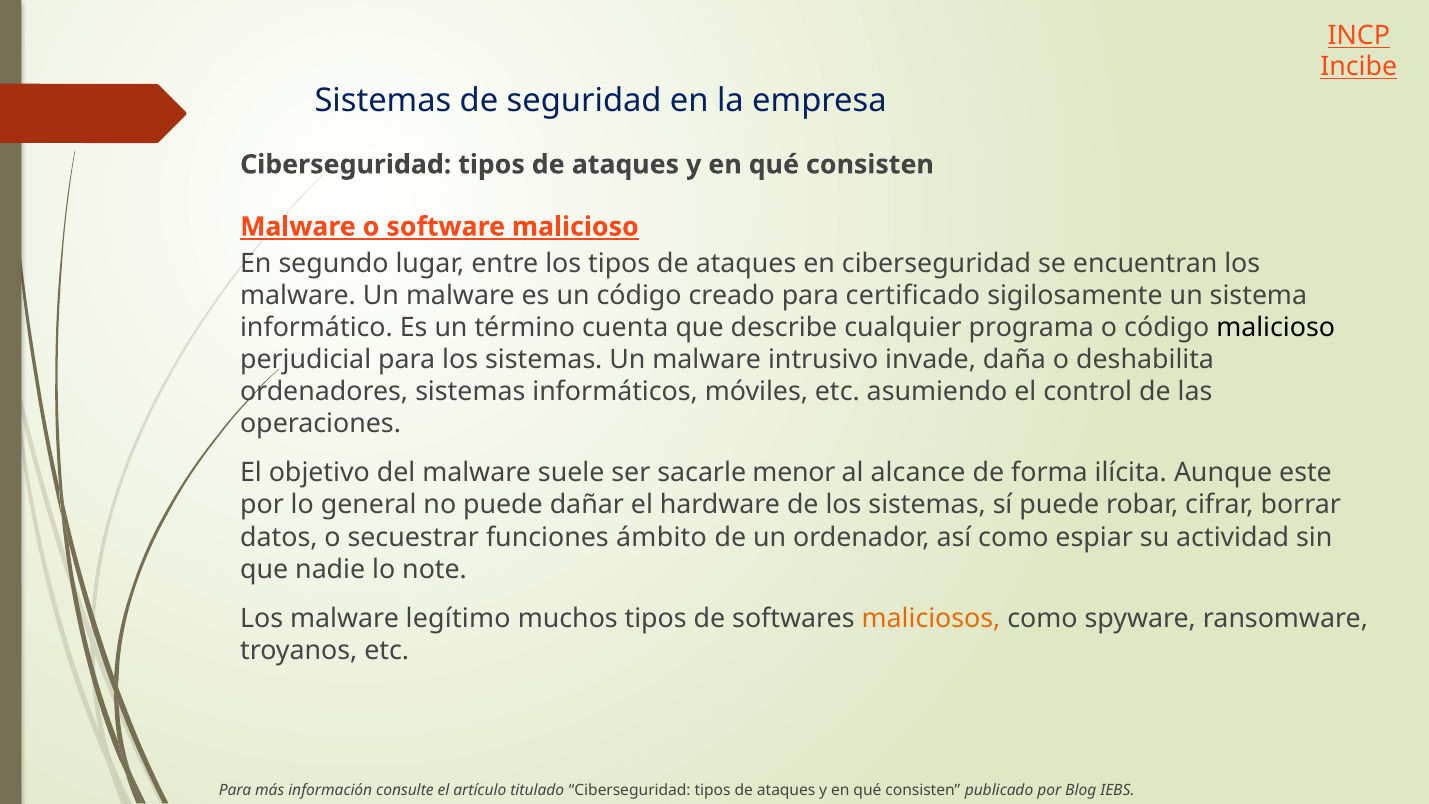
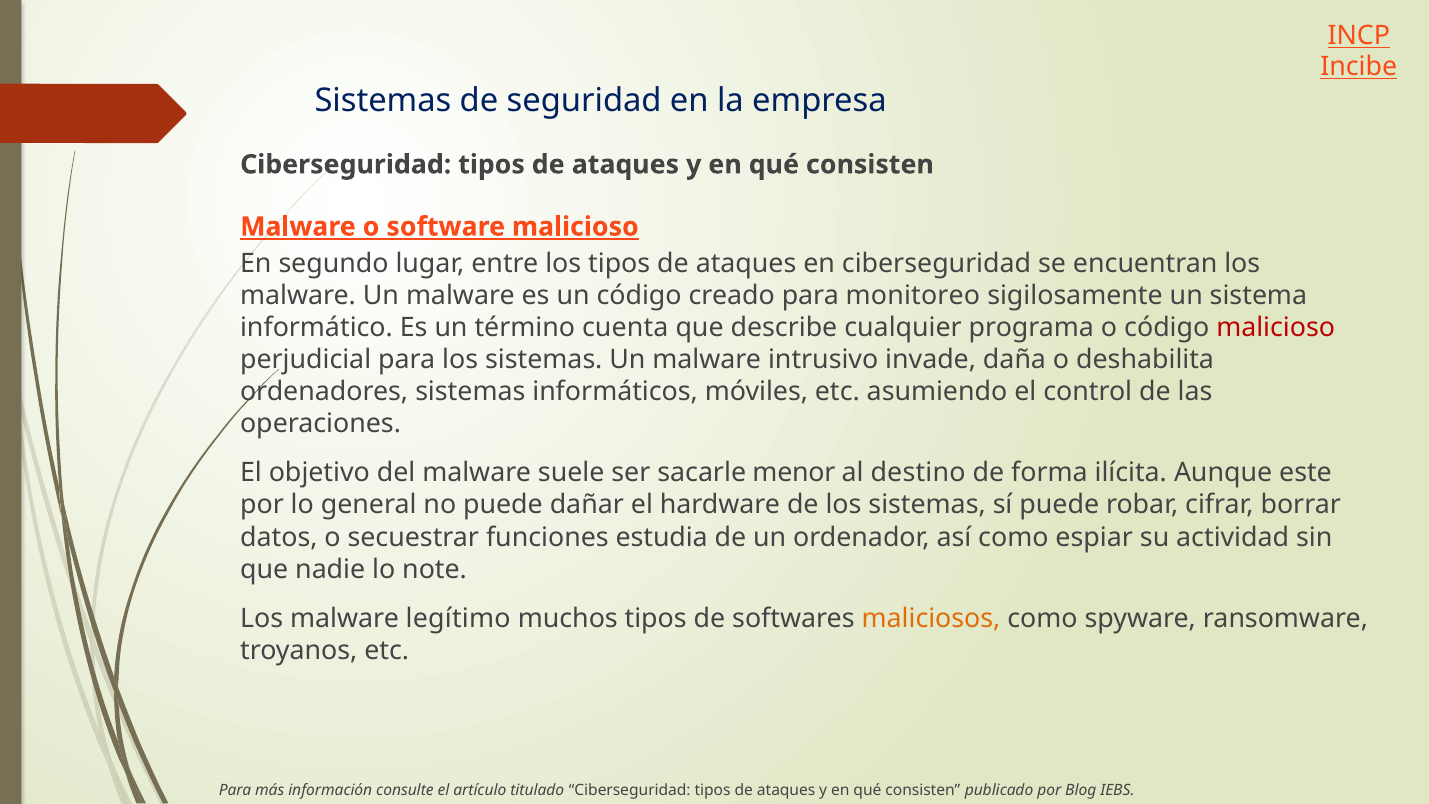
certificado: certificado -> monitoreo (913, 295)
malicioso colour: black -> red (1276, 327)
alcance: alcance -> destino (918, 473)
ámbito: ámbito -> estudia (662, 537)
